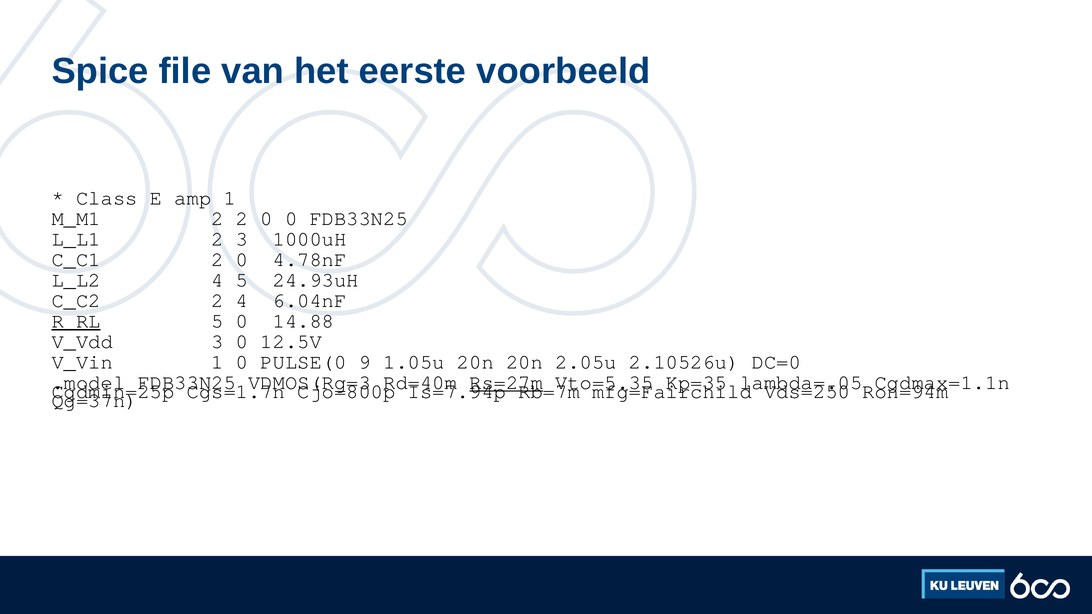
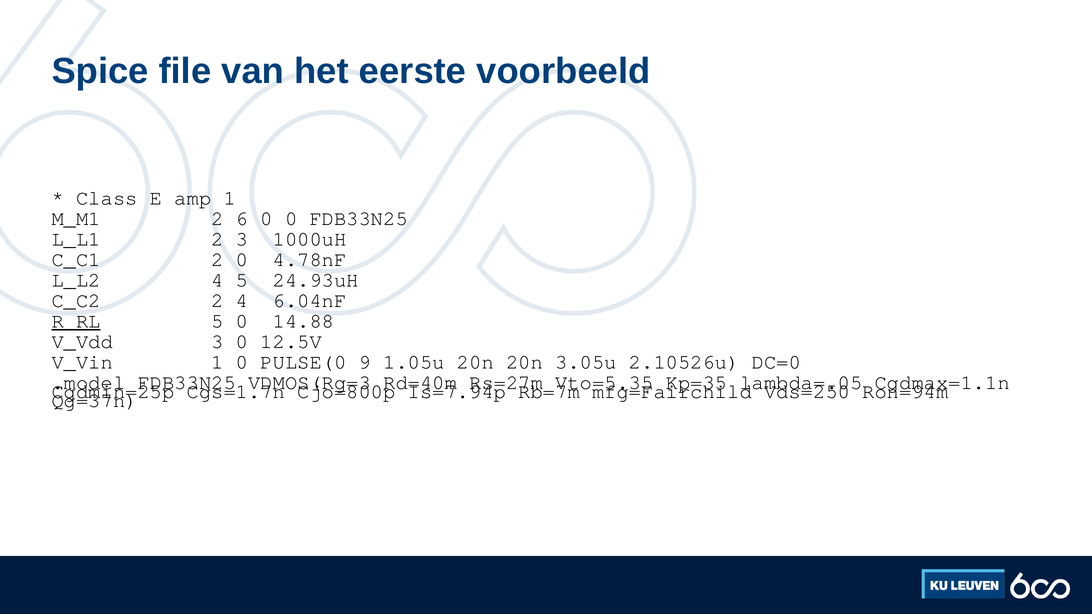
2 2: 2 -> 6 (242, 219)
2.05u: 2.05u -> 3.05u (586, 362)
Rs=27m underline: present -> none (506, 382)
